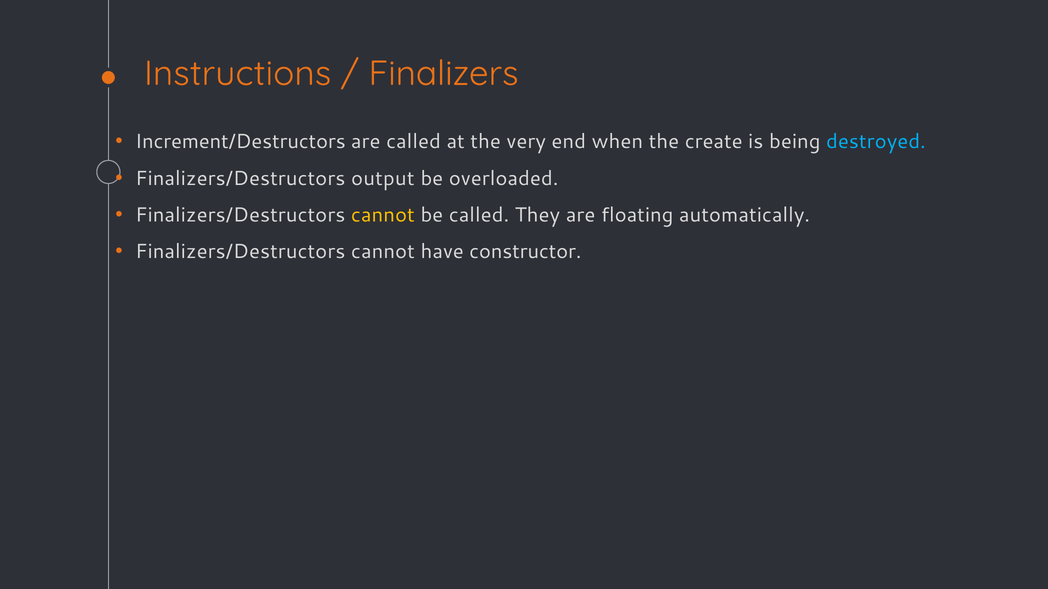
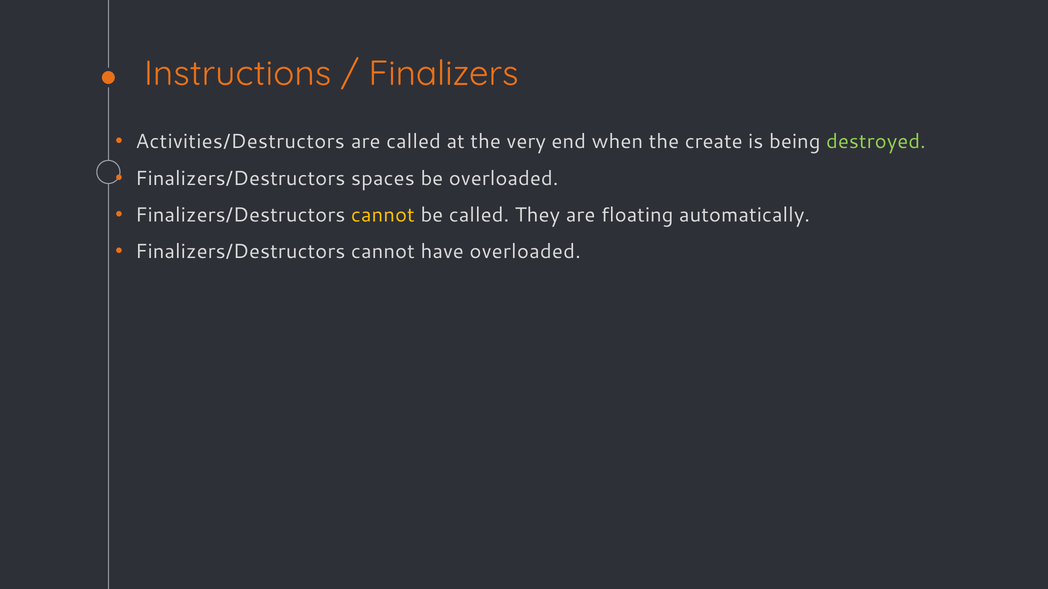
Increment/Destructors: Increment/Destructors -> Activities/Destructors (240, 142)
destroyed colour: light blue -> light green (876, 142)
output: output -> spaces (383, 179)
have constructor: constructor -> overloaded (525, 252)
